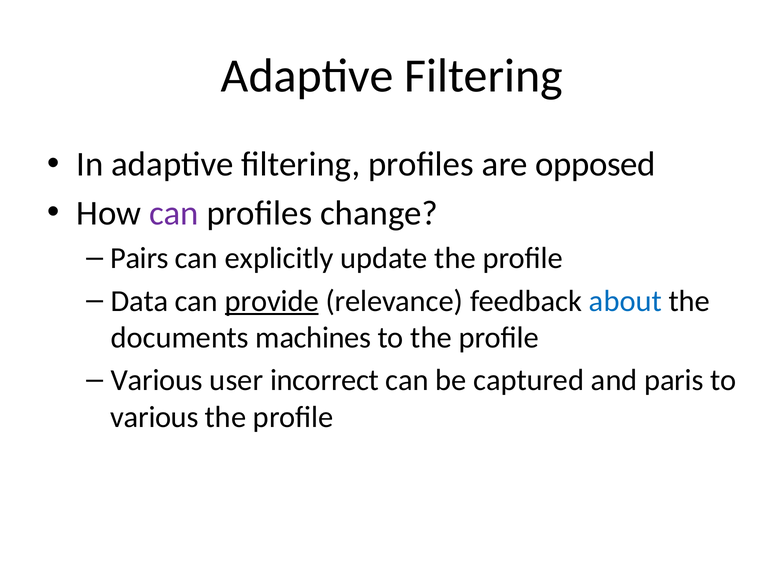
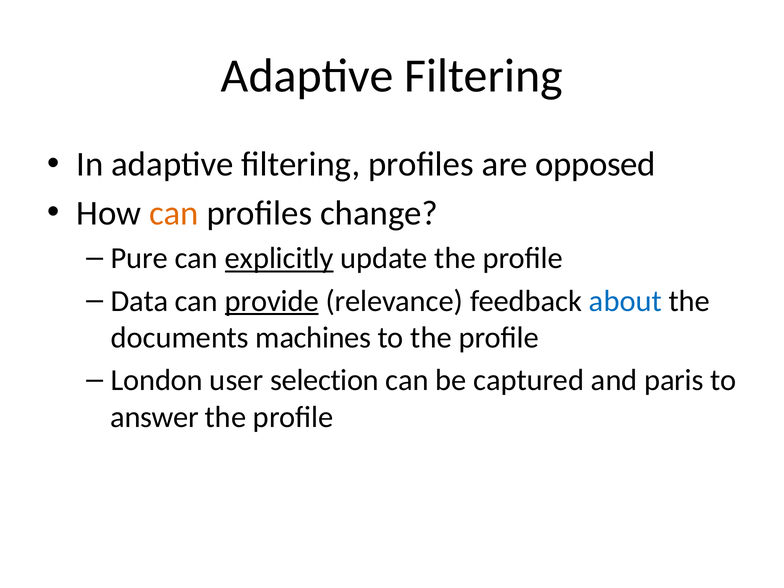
can colour: purple -> orange (174, 213)
Pairs: Pairs -> Pure (139, 258)
explicitly underline: none -> present (279, 258)
Various: Various -> London (157, 380)
incorrect: incorrect -> selection (324, 380)
various: various -> answer (155, 417)
